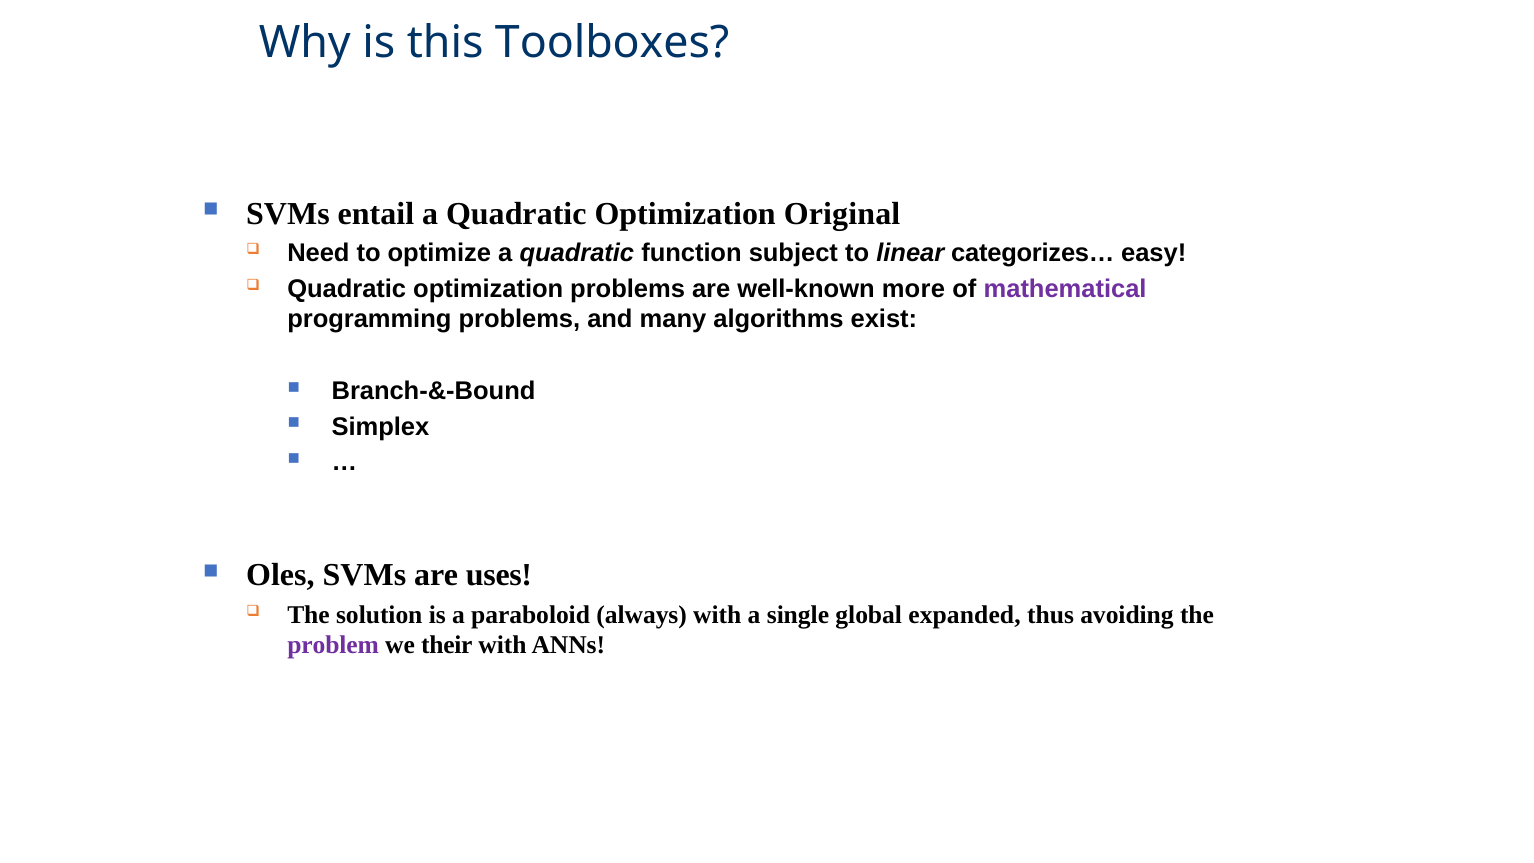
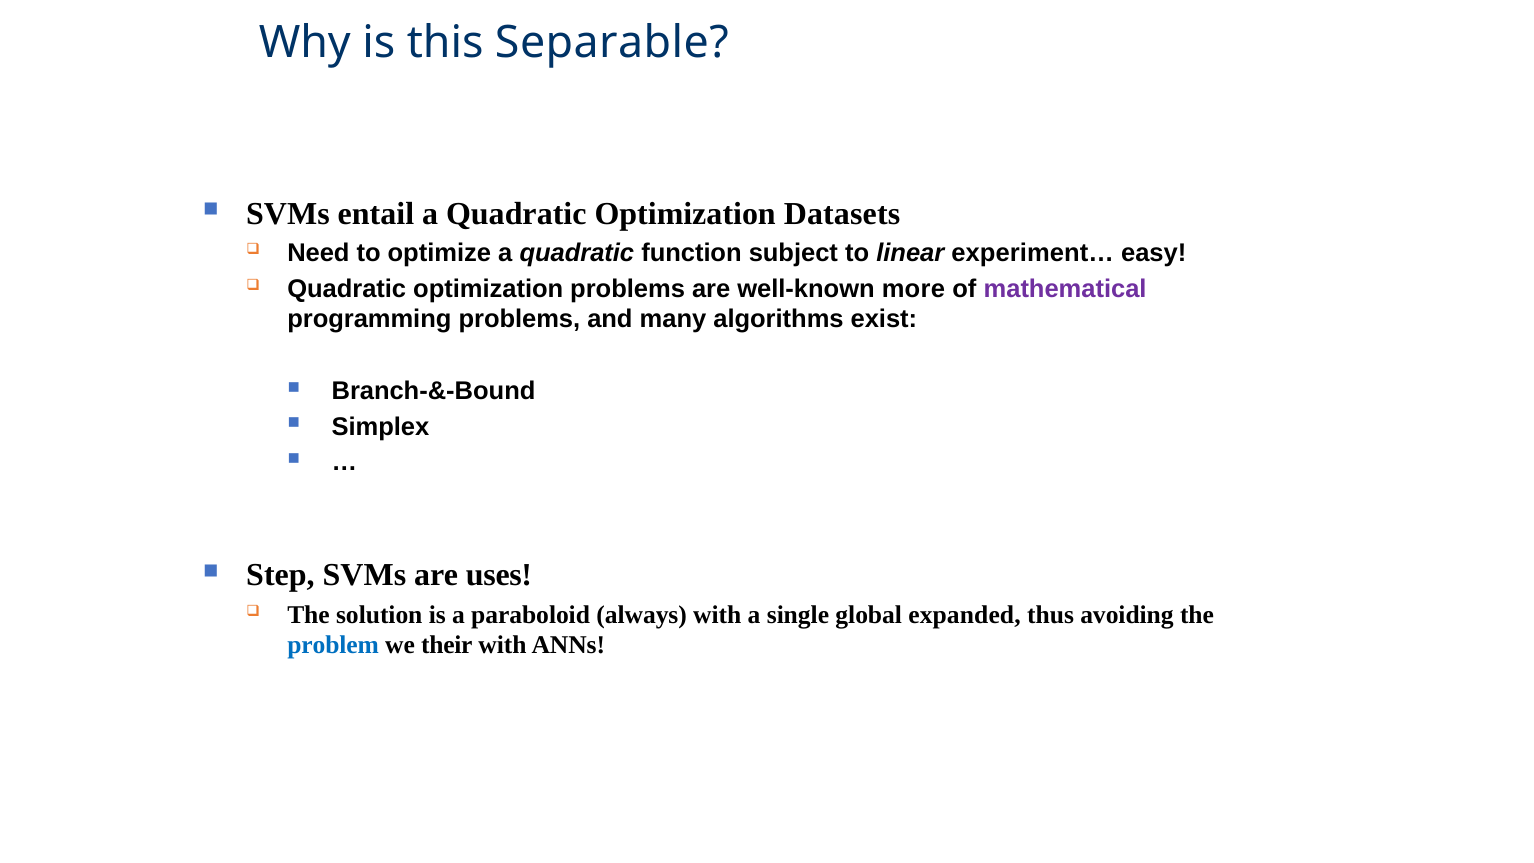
Toolboxes: Toolboxes -> Separable (612, 43)
Original: Original -> Datasets (842, 214)
categorizes…: categorizes… -> experiment… (1033, 253)
Oles: Oles -> Step (280, 575)
problem colour: purple -> blue (333, 645)
